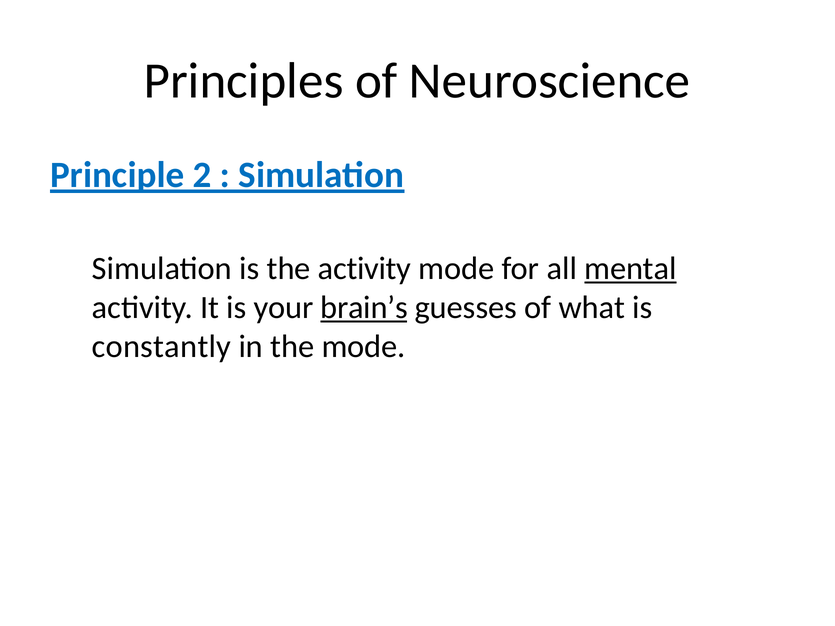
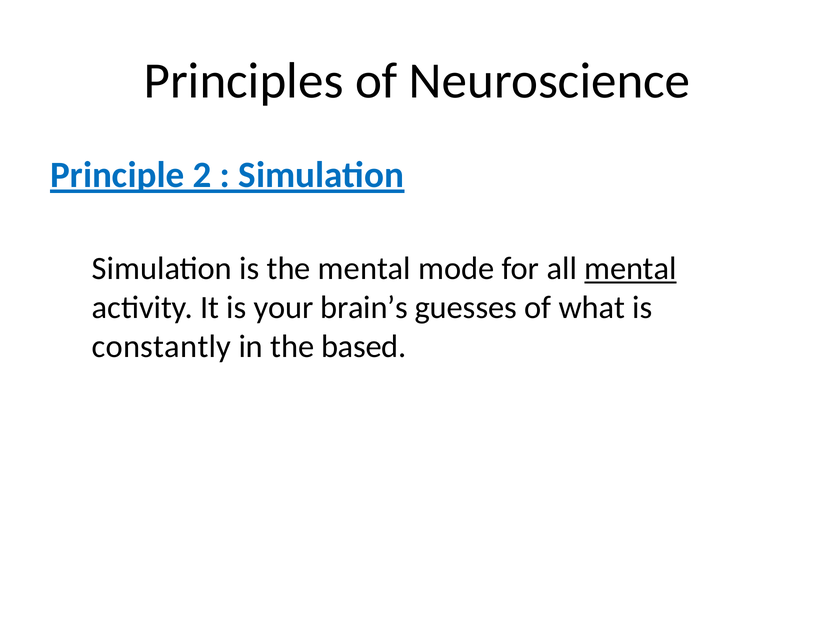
the activity: activity -> mental (364, 269)
brain’s underline: present -> none (364, 308)
the mode: mode -> based (364, 347)
